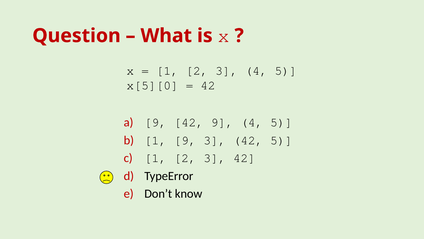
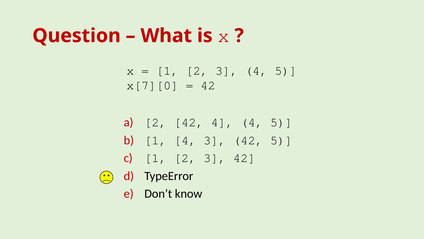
x[5][0: x[5][0 -> x[7][0 (152, 85)
9: 9 -> 2 (155, 122)
42 9: 9 -> 4 (222, 122)
1 9: 9 -> 4 (185, 140)
